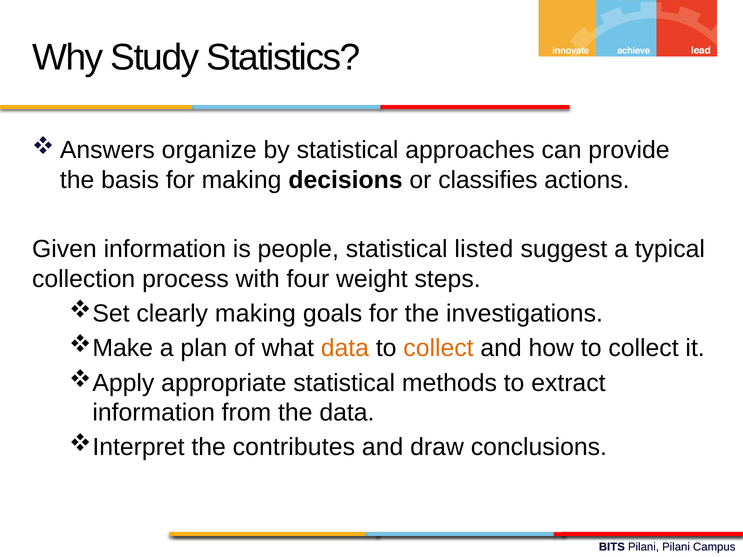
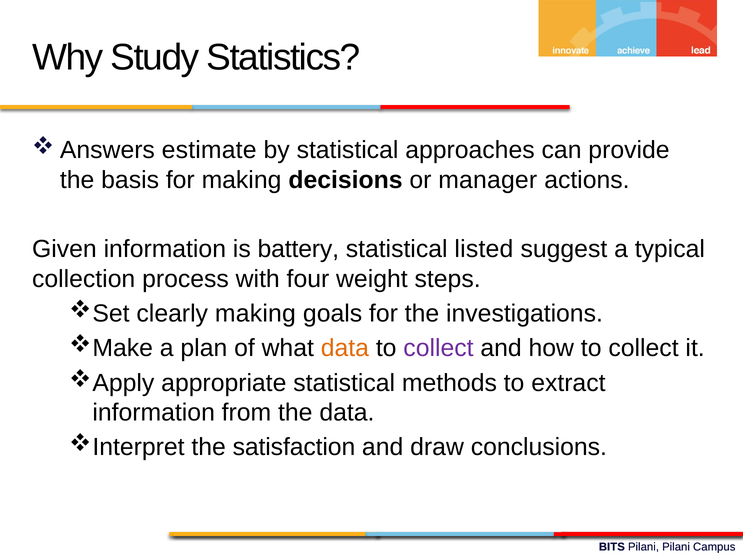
organize: organize -> estimate (209, 150)
classifies: classifies -> manager (488, 180)
people: people -> battery (298, 249)
collect colour: orange -> purple (438, 348)
contributes: contributes -> satisfaction (294, 447)
